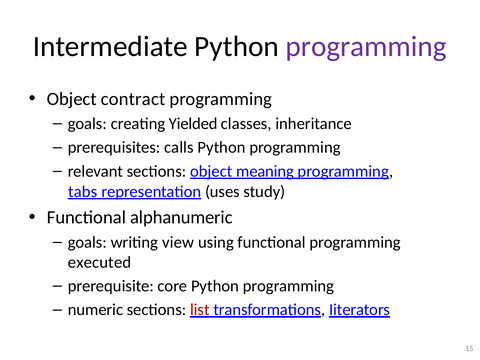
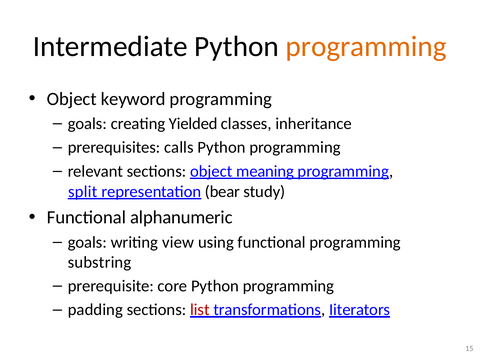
programming colour: purple -> orange (366, 46)
contract: contract -> keyword (133, 99)
tabs: tabs -> split (83, 192)
uses: uses -> bear (222, 192)
executed: executed -> substring (100, 262)
numeric: numeric -> padding (95, 310)
